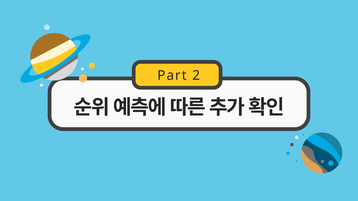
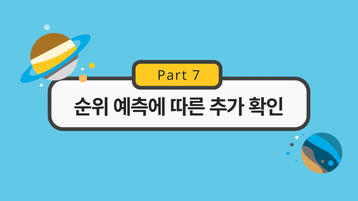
2: 2 -> 7 (196, 76)
